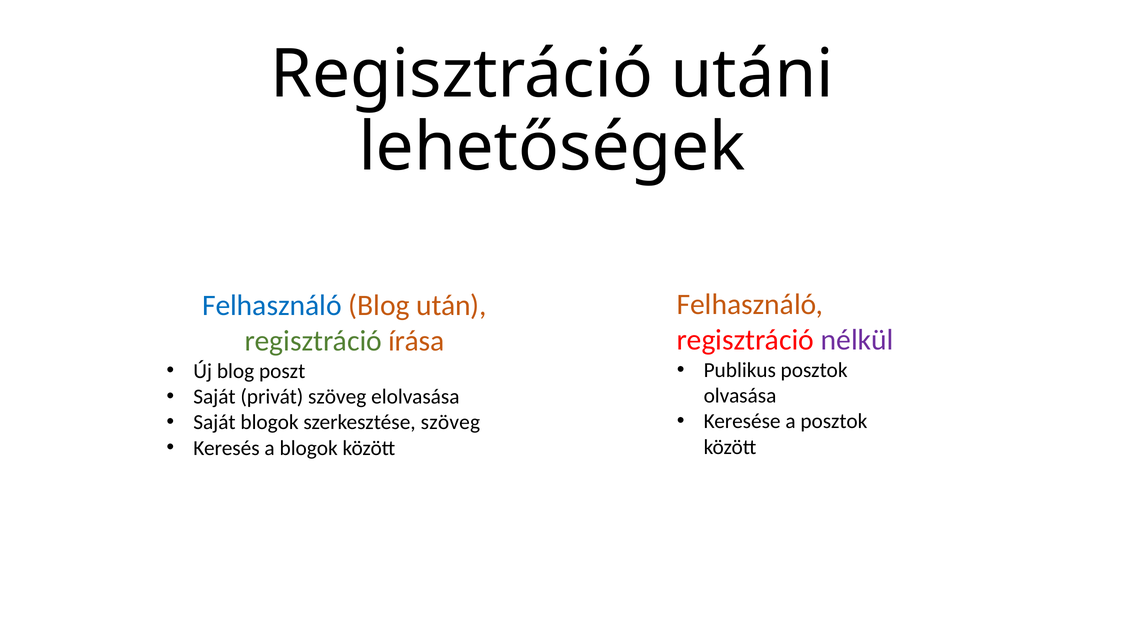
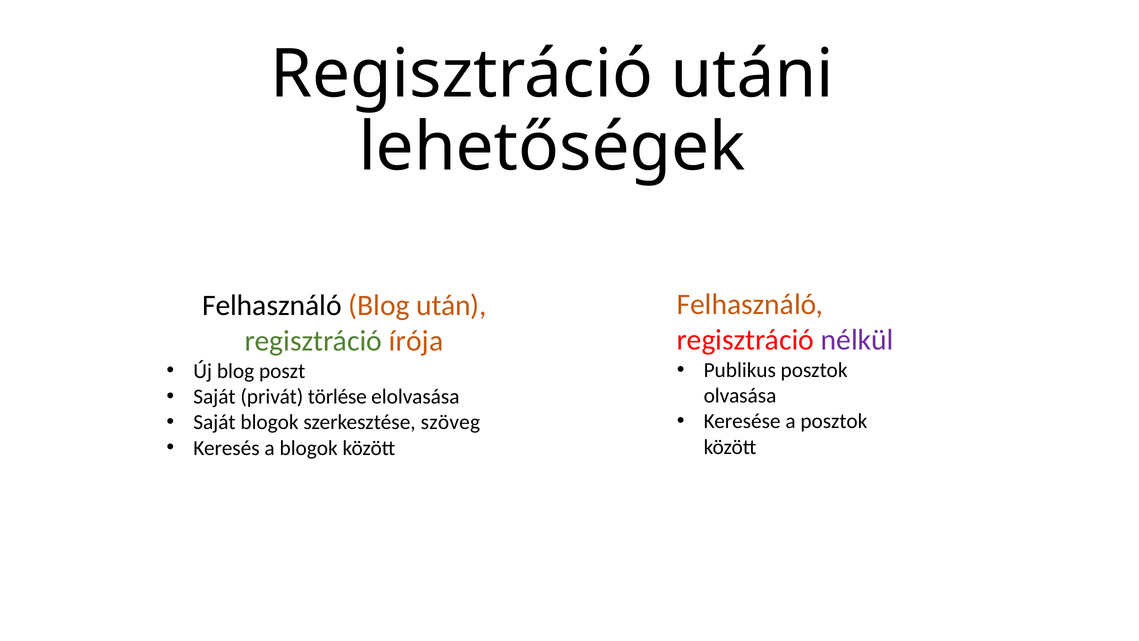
Felhasználó colour: blue -> black (272, 305)
írása: írása -> írója (416, 341)
privát szöveg: szöveg -> törlése (337, 397)
